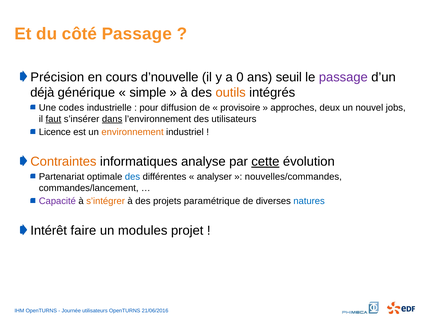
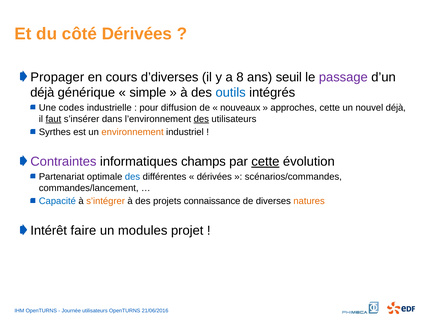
côté Passage: Passage -> Dérivées (137, 34)
Précision: Précision -> Propager (57, 77)
d’nouvelle: d’nouvelle -> d’diverses (170, 77)
0: 0 -> 8 (240, 77)
outils colour: orange -> blue (231, 93)
provisoire: provisoire -> nouveaux (240, 108)
approches deux: deux -> cette (330, 108)
nouvel jobs: jobs -> déjà (396, 108)
dans underline: present -> none (112, 119)
des underline: none -> present (201, 119)
Licence: Licence -> Syrthes (55, 132)
Contraintes colour: orange -> purple (63, 162)
analyse: analyse -> champs (203, 162)
analyser: analyser -> dérivées (214, 177)
nouvelles/commandes: nouvelles/commandes -> scénarios/commandes (293, 177)
Capacité colour: purple -> blue (57, 201)
paramétrique: paramétrique -> connaissance (212, 201)
natures colour: blue -> orange (309, 201)
